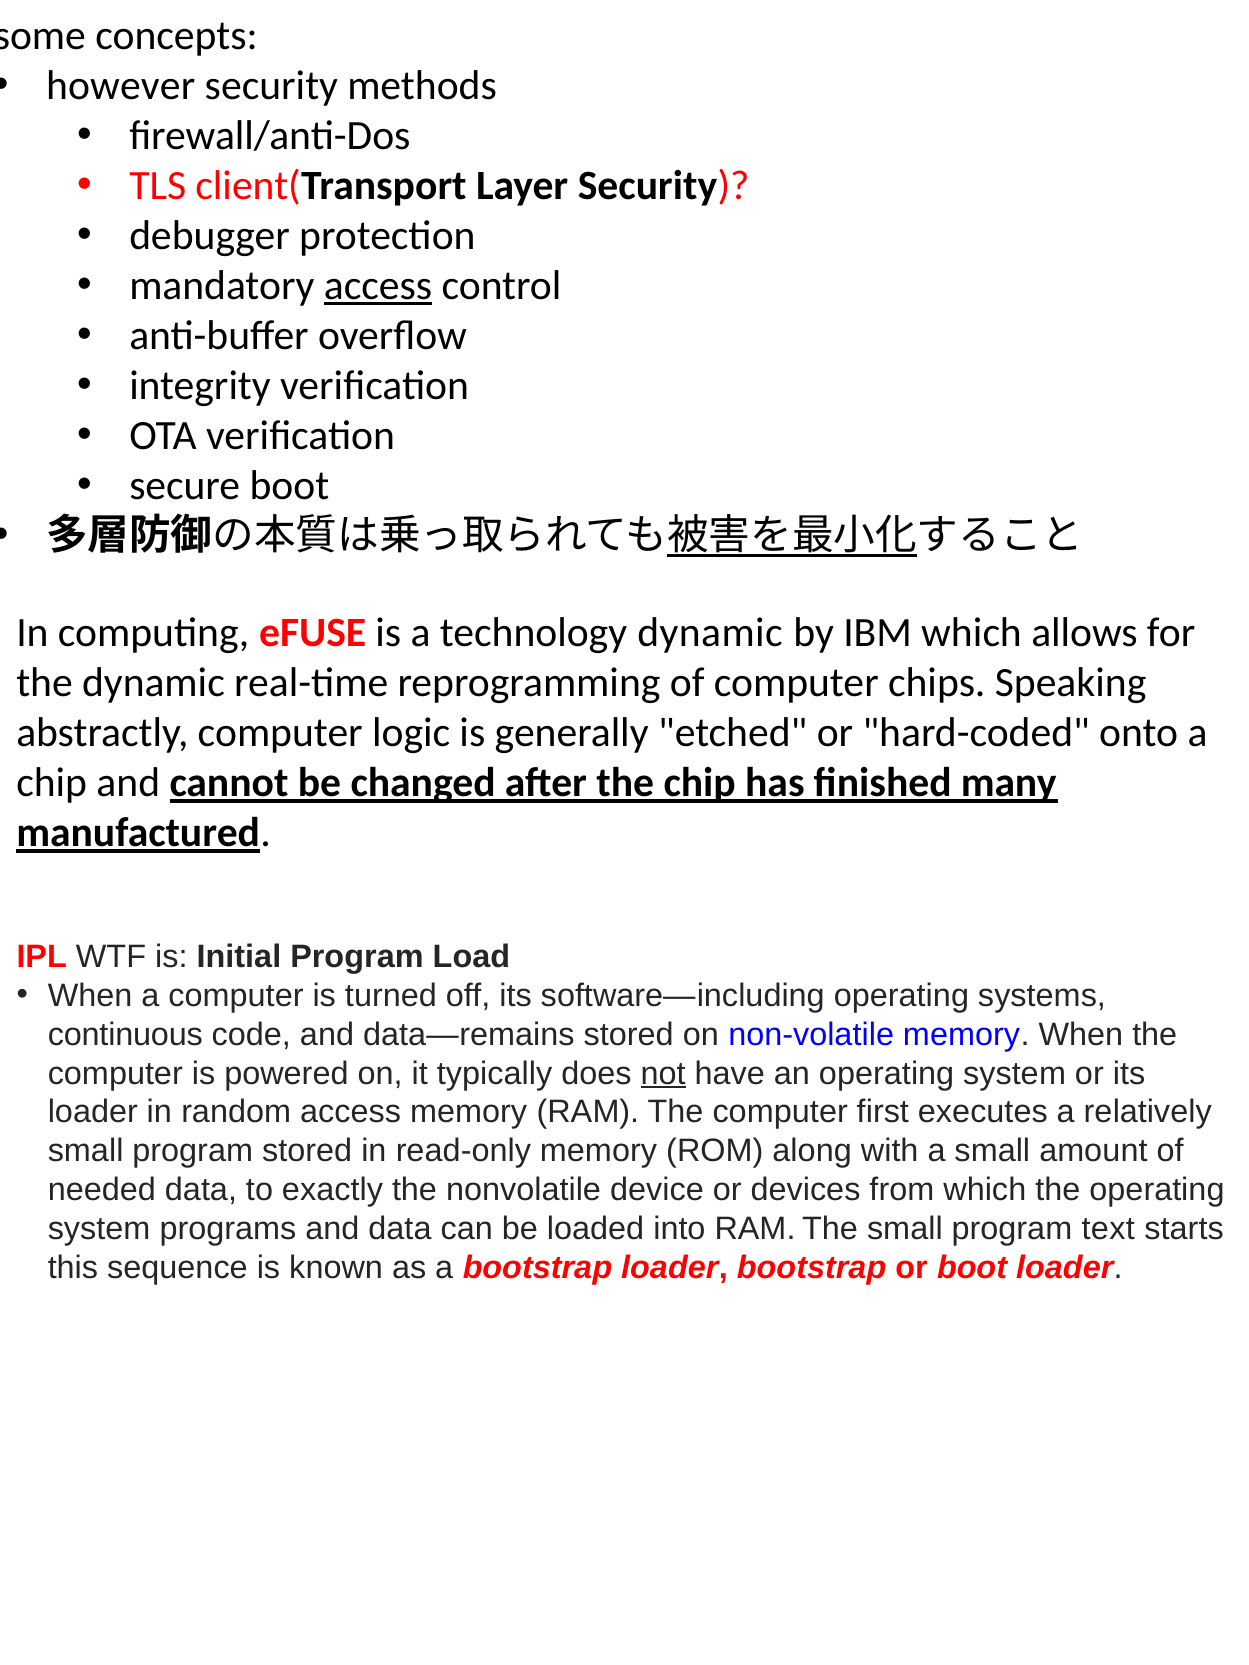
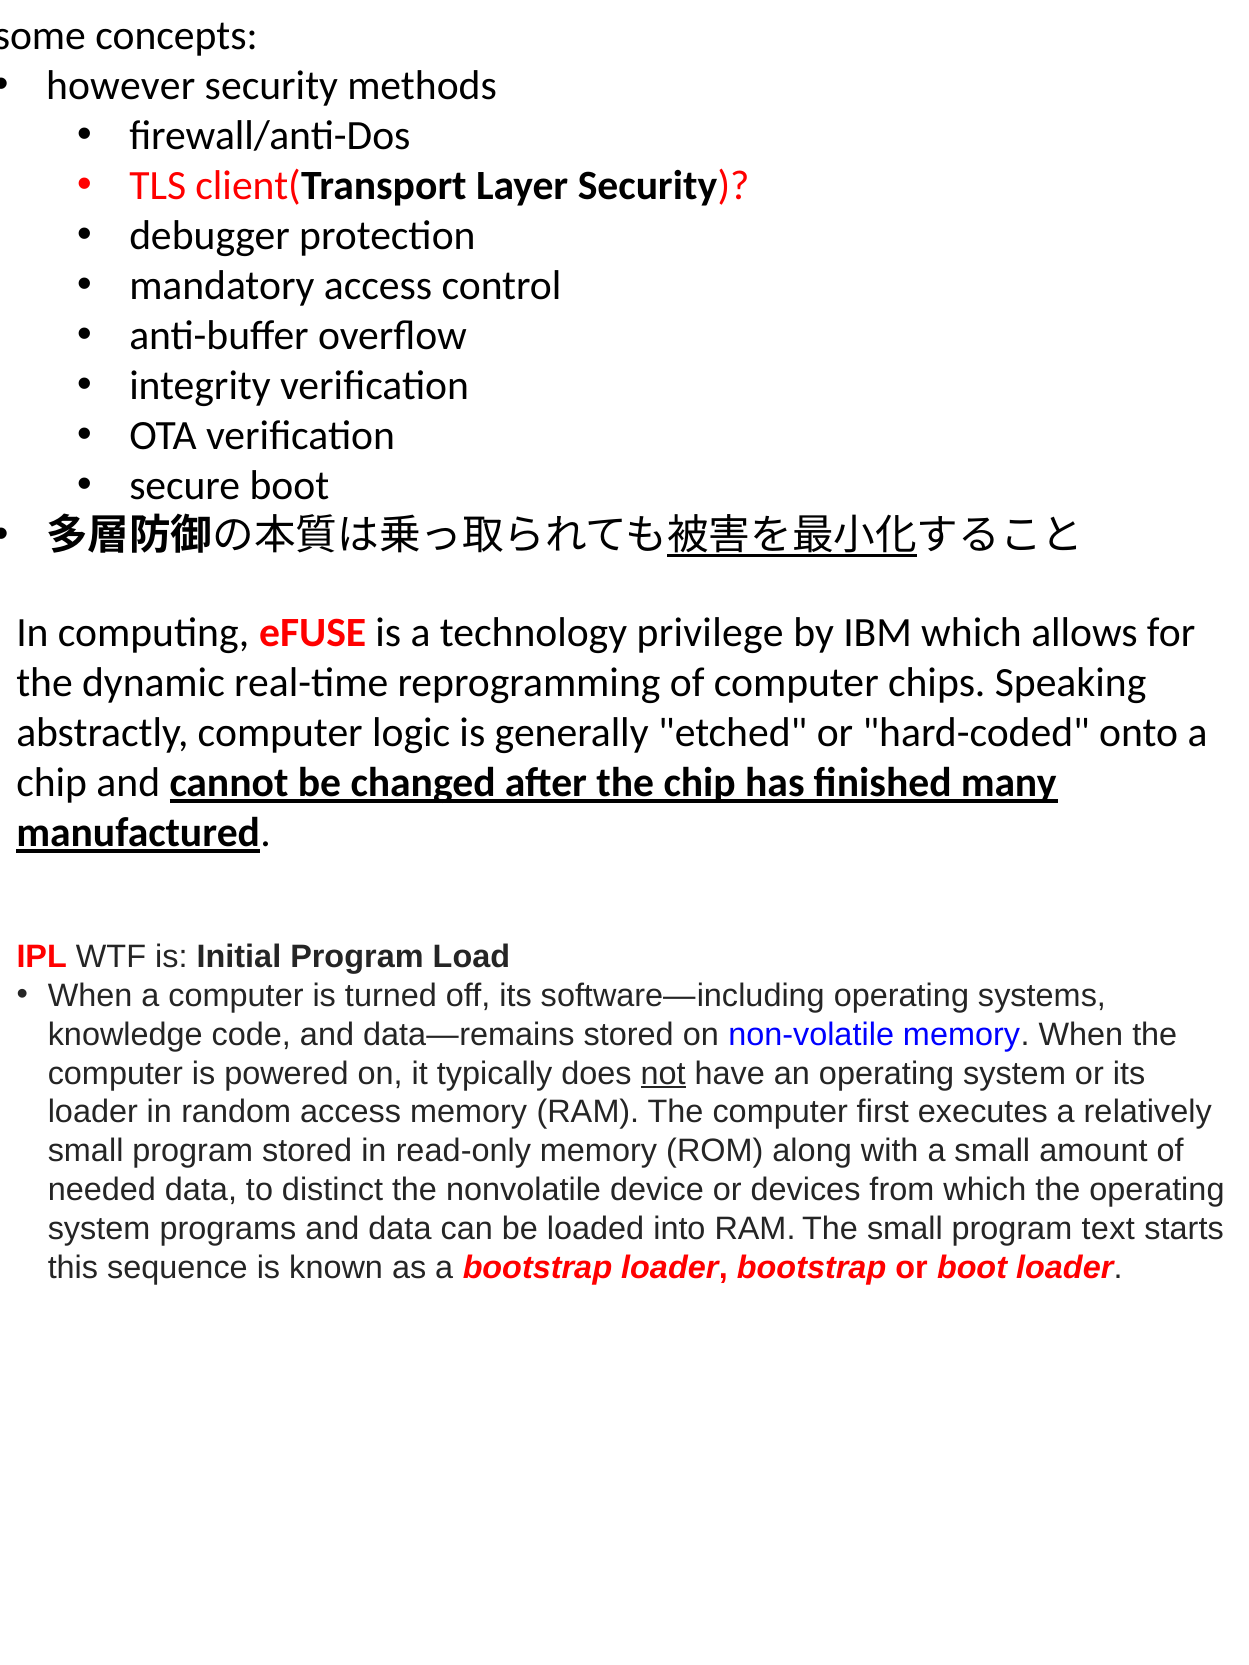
access underline: present -> none (378, 286)
technology dynamic: dynamic -> privilege (710, 633)
continuous: continuous -> knowledge (125, 1035)
exactly: exactly -> distinct (332, 1190)
